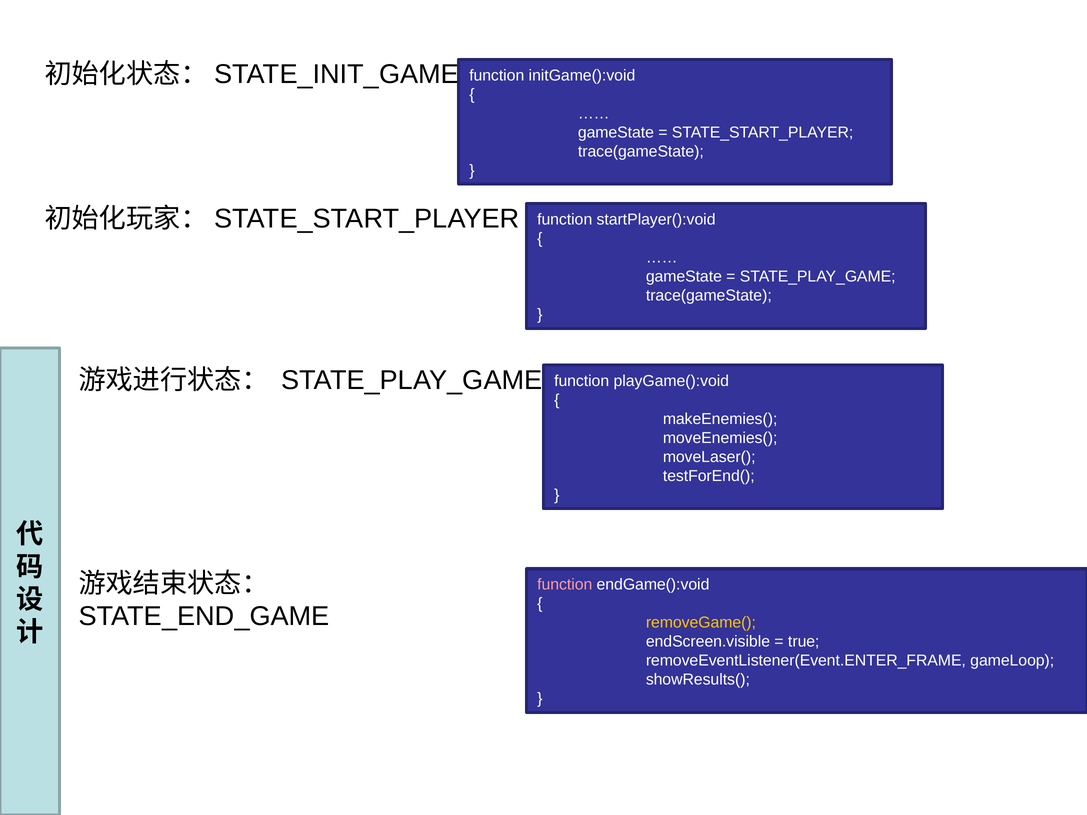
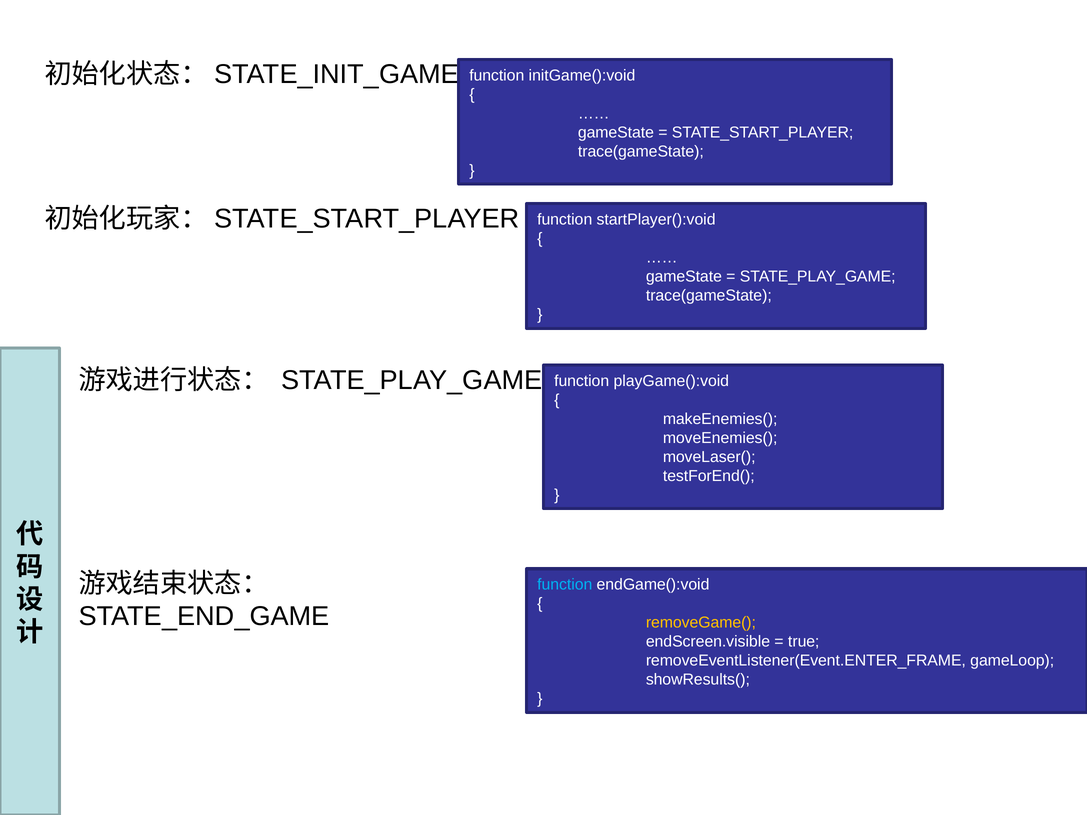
function colour: pink -> light blue (565, 585)
